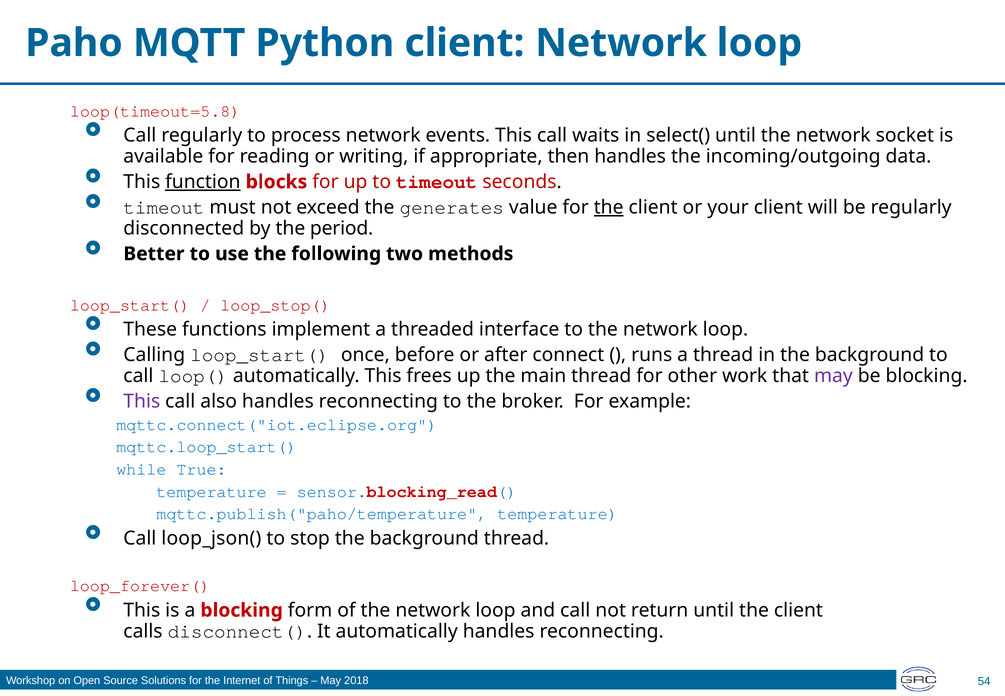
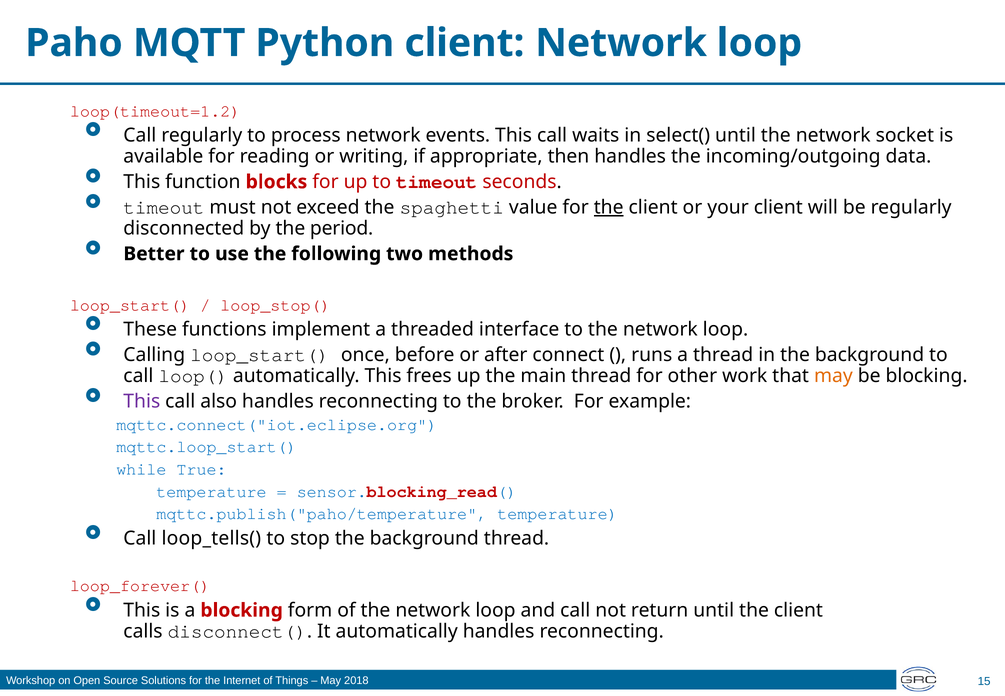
loop(timeout=5.8: loop(timeout=5.8 -> loop(timeout=1.2 (155, 111)
function underline: present -> none (203, 182)
generates: generates -> spaghetti (452, 207)
may colour: purple -> orange (833, 376)
loop_json(: loop_json( -> loop_tells( (211, 538)
54: 54 -> 15 (984, 681)
